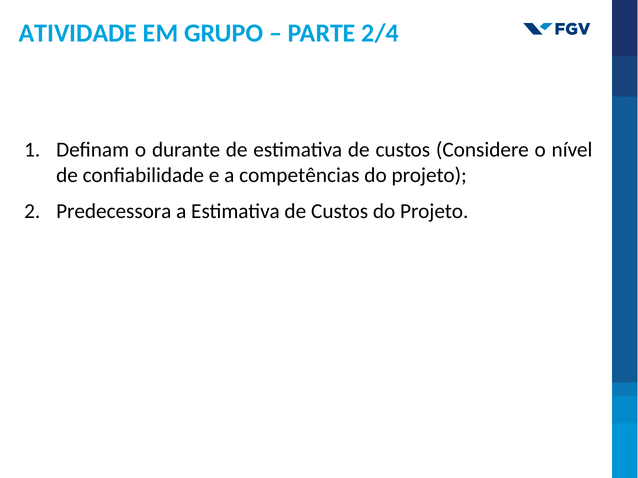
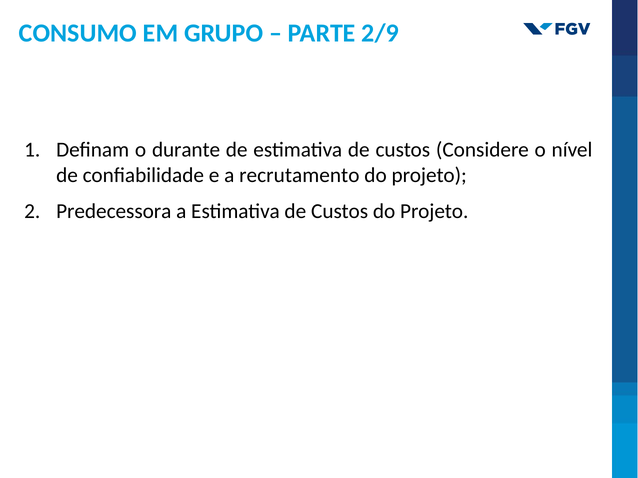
ATIVIDADE: ATIVIDADE -> CONSUMO (78, 33)
2/4: 2/4 -> 2/9 (380, 33)
competências: competências -> recrutamento (299, 176)
